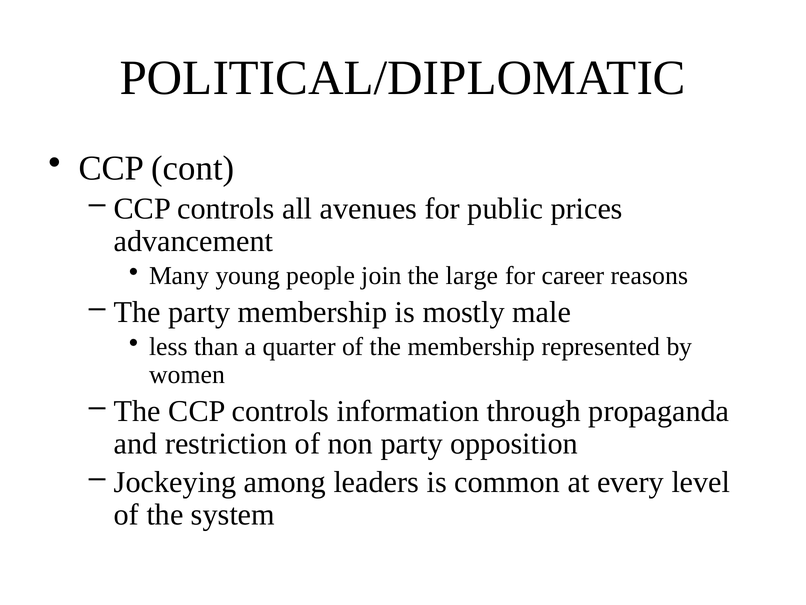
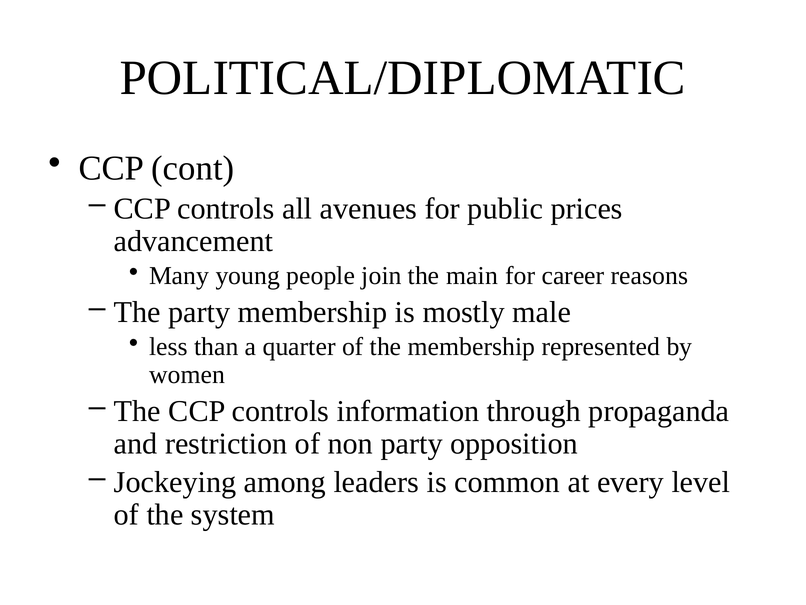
large: large -> main (472, 276)
